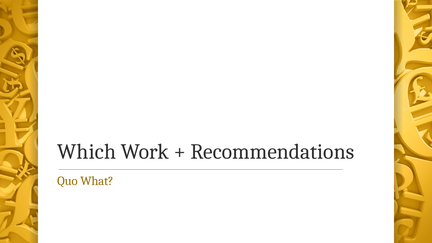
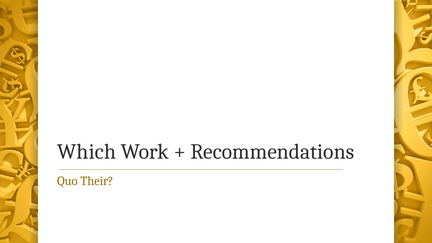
What: What -> Their (97, 181)
